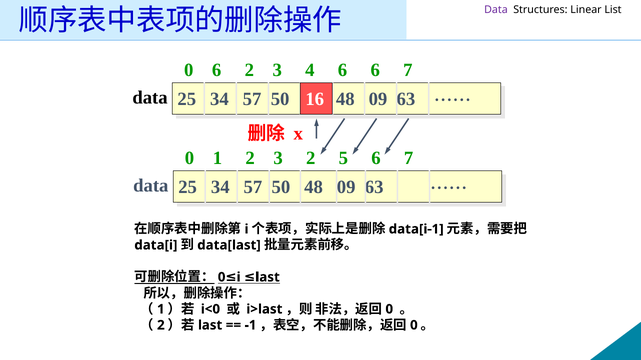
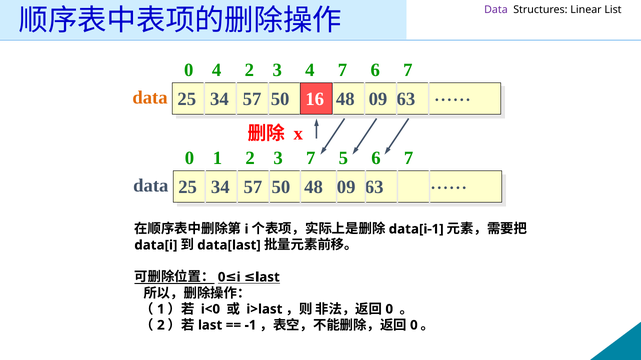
0 6: 6 -> 4 (217, 70)
4 6: 6 -> 7 (343, 70)
data colour: black -> orange (150, 98)
3 2: 2 -> 7 (311, 158)
